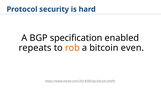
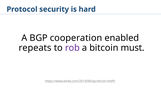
specification: specification -> cooperation (76, 38)
rob colour: orange -> purple (72, 48)
even: even -> must (133, 48)
